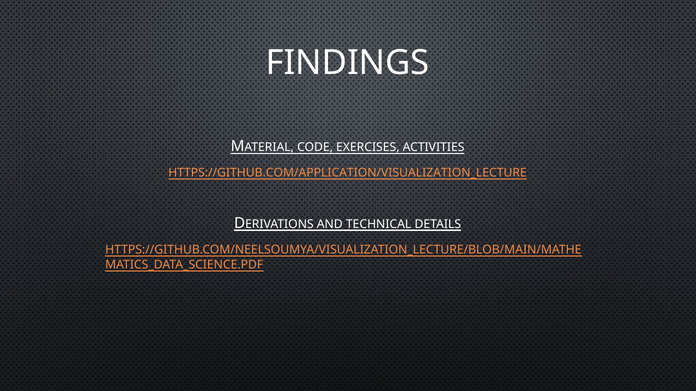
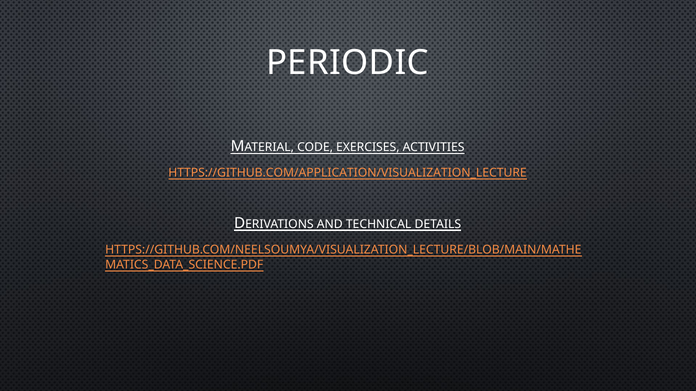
FINDINGS: FINDINGS -> PERIODIC (347, 63)
